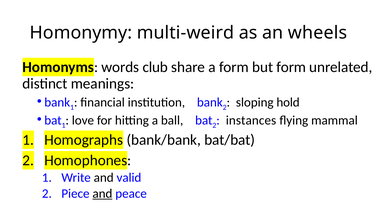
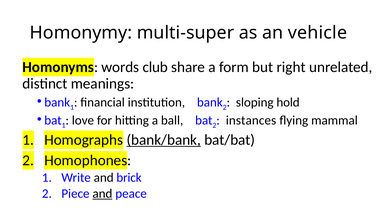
multi-weird: multi-weird -> multi-super (185, 33)
wheels: wheels -> vehicle (318, 33)
but form: form -> right (291, 67)
bank/bank underline: none -> present (164, 140)
valid: valid -> brick (129, 178)
